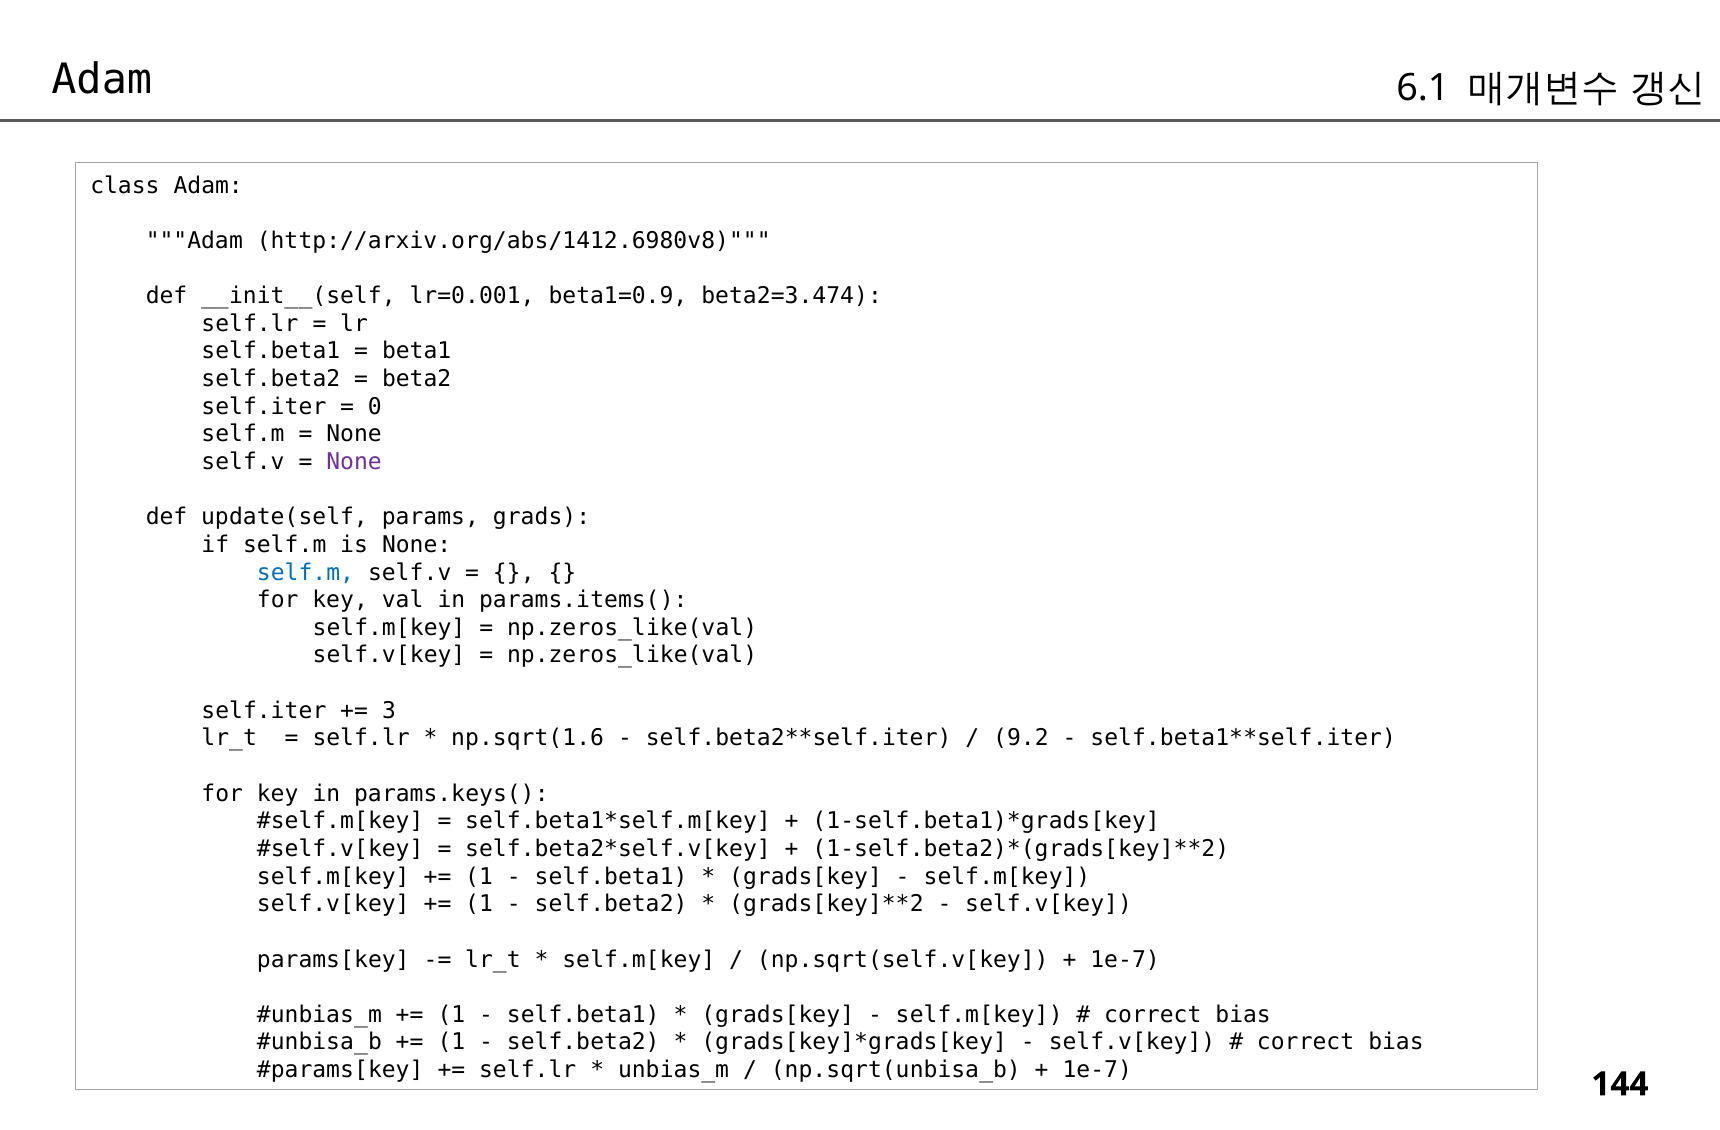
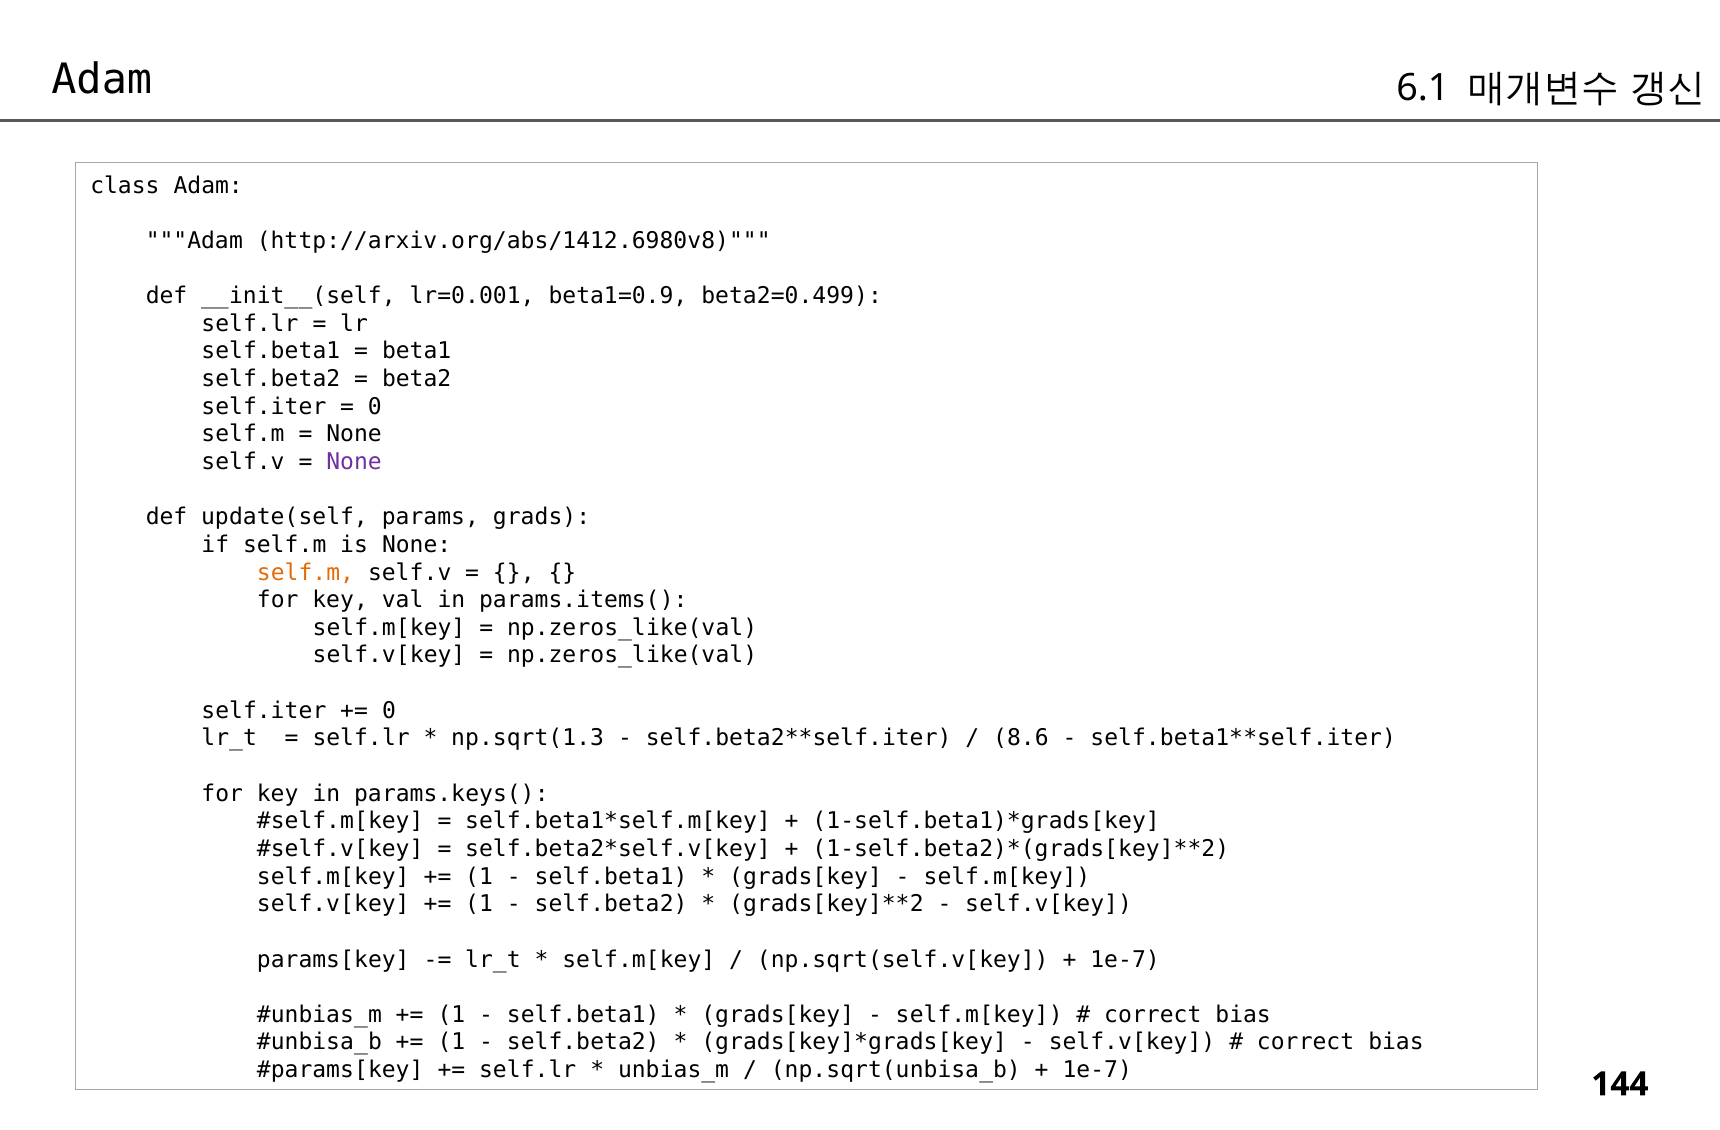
beta2=3.474: beta2=3.474 -> beta2=0.499 (792, 296)
self.m colour: blue -> orange (306, 572)
3: 3 -> 0 (389, 711)
np.sqrt(1.6: np.sqrt(1.6 -> np.sqrt(1.3 (528, 738)
9.2: 9.2 -> 8.6 (1021, 738)
